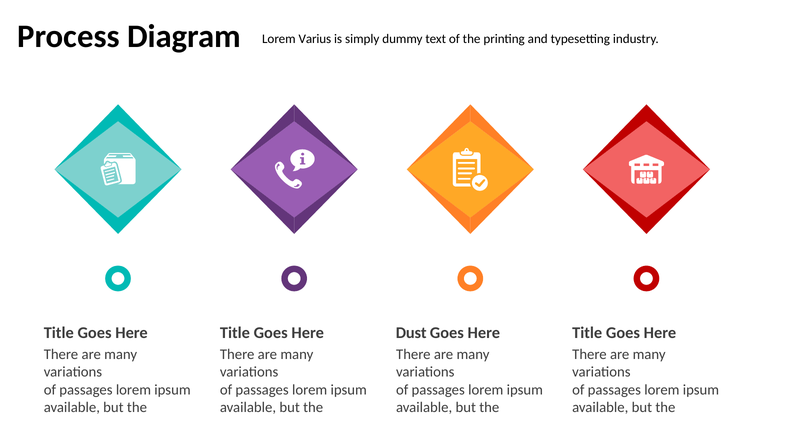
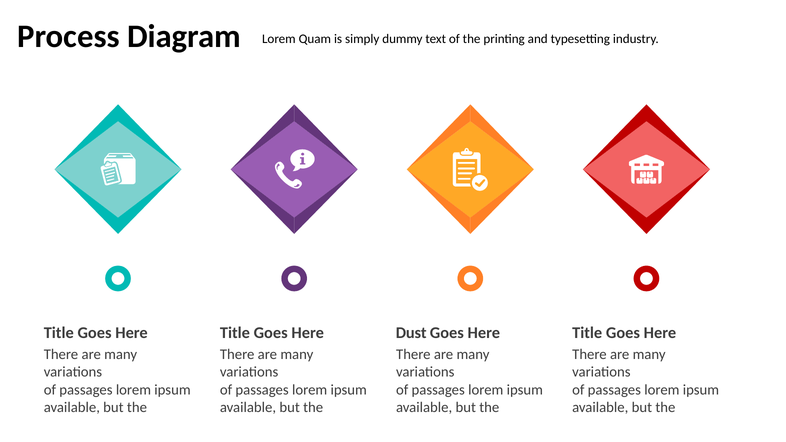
Varius: Varius -> Quam (315, 39)
